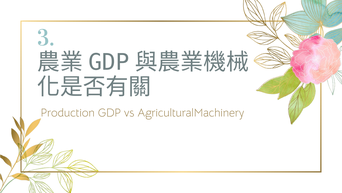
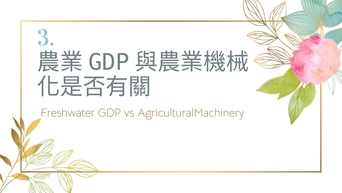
Production: Production -> Freshwater (68, 113)
